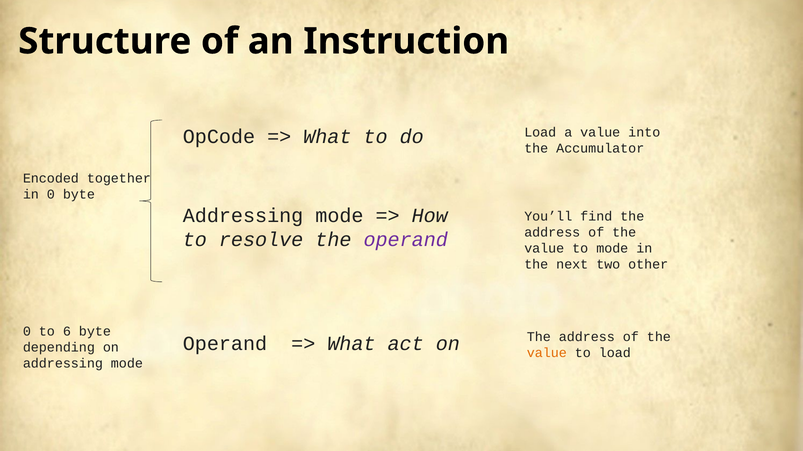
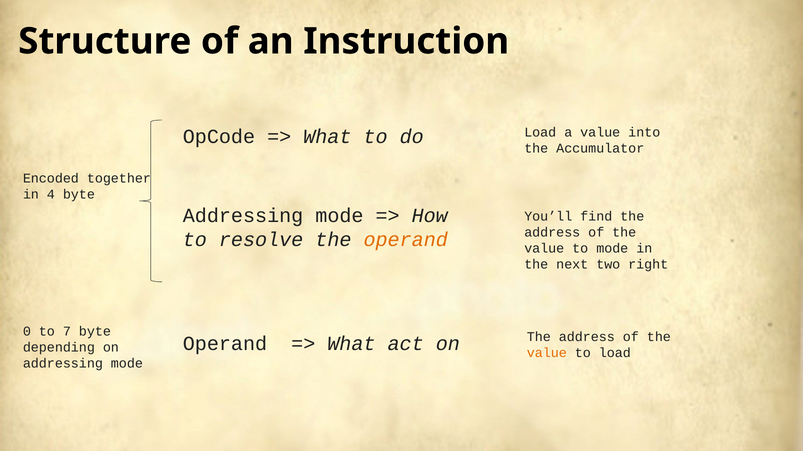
in 0: 0 -> 4 (51, 195)
operand colour: purple -> orange (406, 240)
other: other -> right (648, 265)
6: 6 -> 7 (67, 332)
